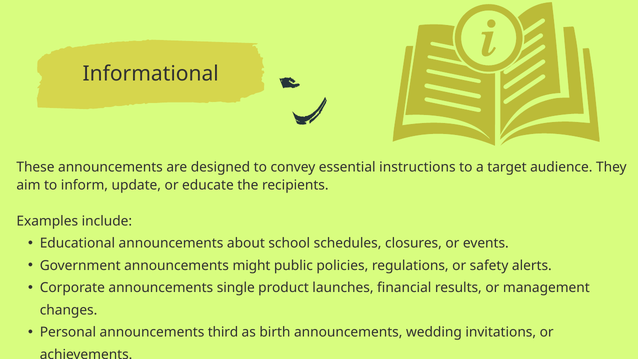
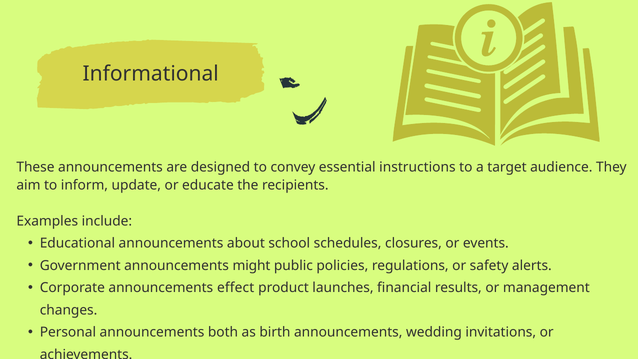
single: single -> effect (236, 288)
third: third -> both (223, 332)
